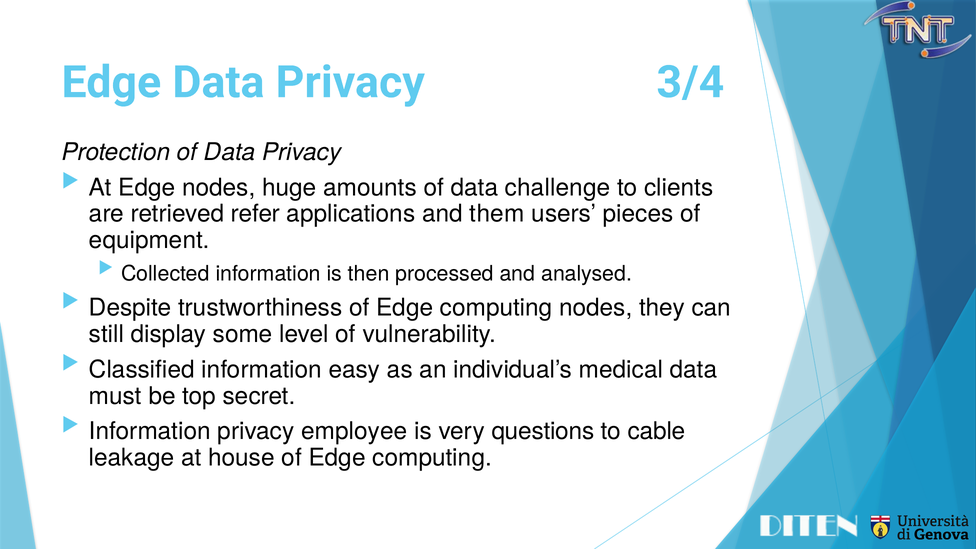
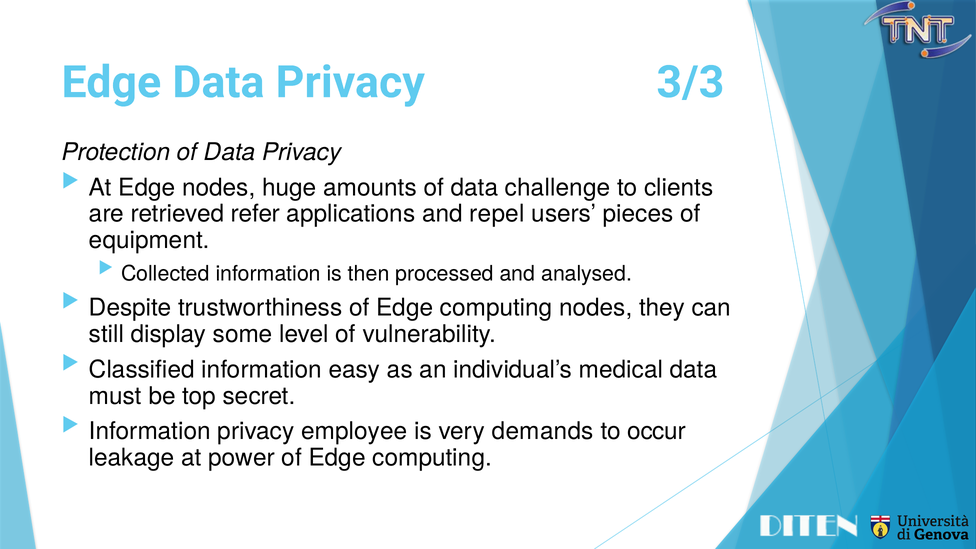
3/4: 3/4 -> 3/3 (690, 82)
them: them -> repel (497, 214)
questions: questions -> demands (543, 431)
cable: cable -> occur (657, 431)
house: house -> power (242, 458)
